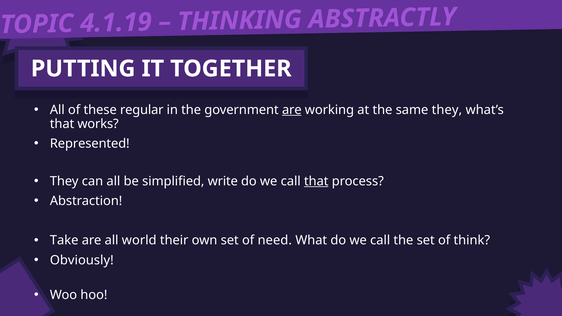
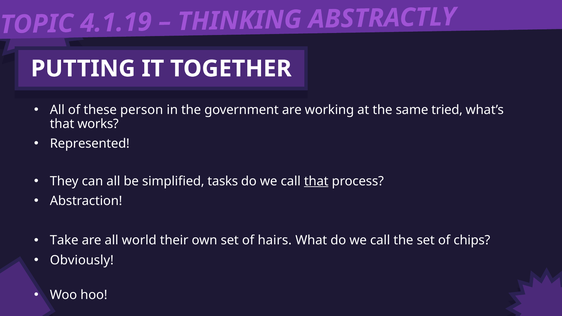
regular: regular -> person (142, 110)
are underline: present -> none (292, 110)
same they: they -> tried (447, 110)
write: write -> tasks (223, 181)
need: need -> hairs (275, 240)
think: think -> chips (472, 240)
